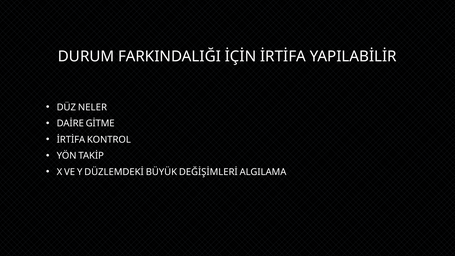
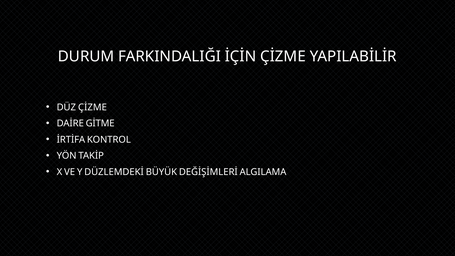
İRTİFA: İRTİFA -> ÇİZME (283, 56)
DÜZ NELER: NELER -> ÇİZME (92, 107)
